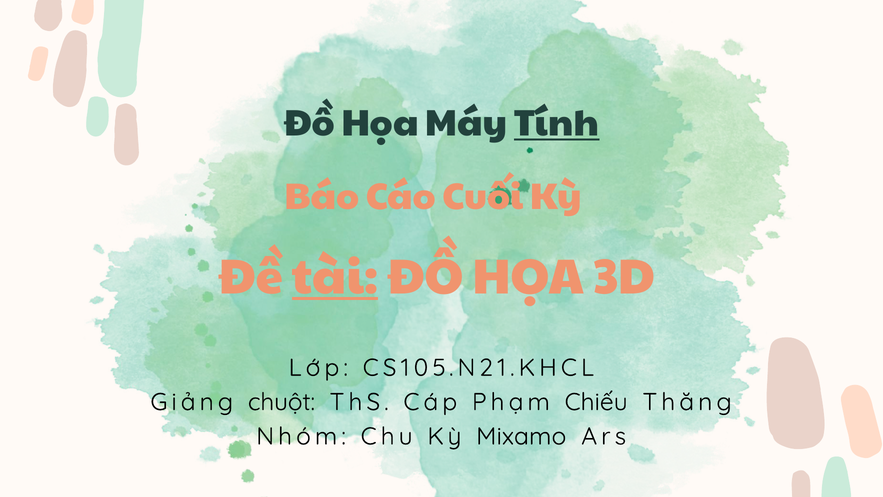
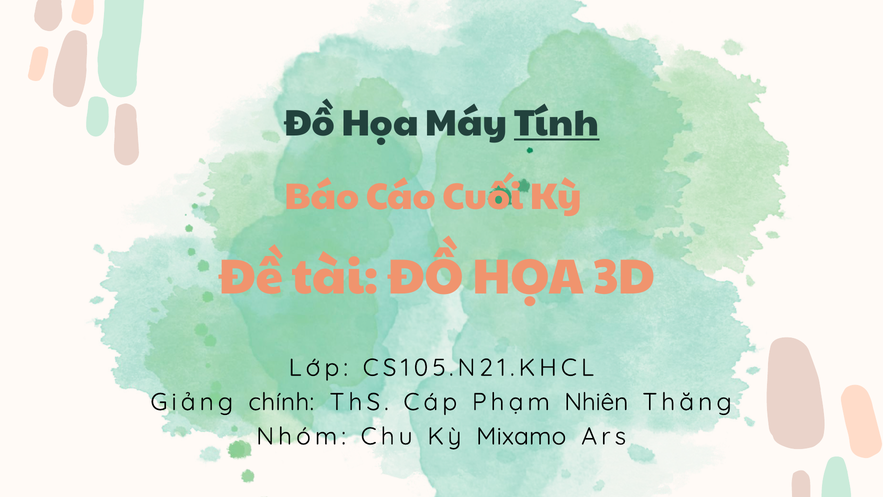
tài underline: present -> none (335, 277)
chuột: chuột -> chính (281, 402)
Chiếu: Chiếu -> Nhiên (596, 402)
